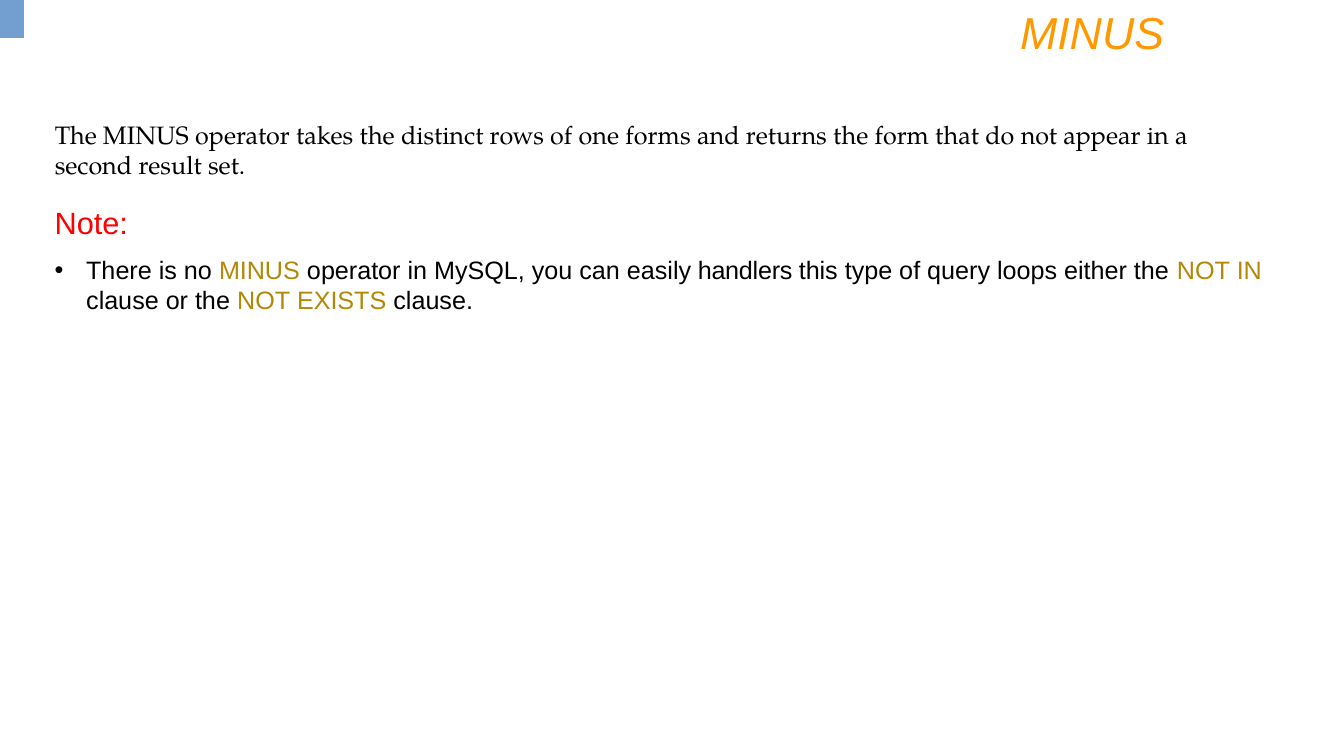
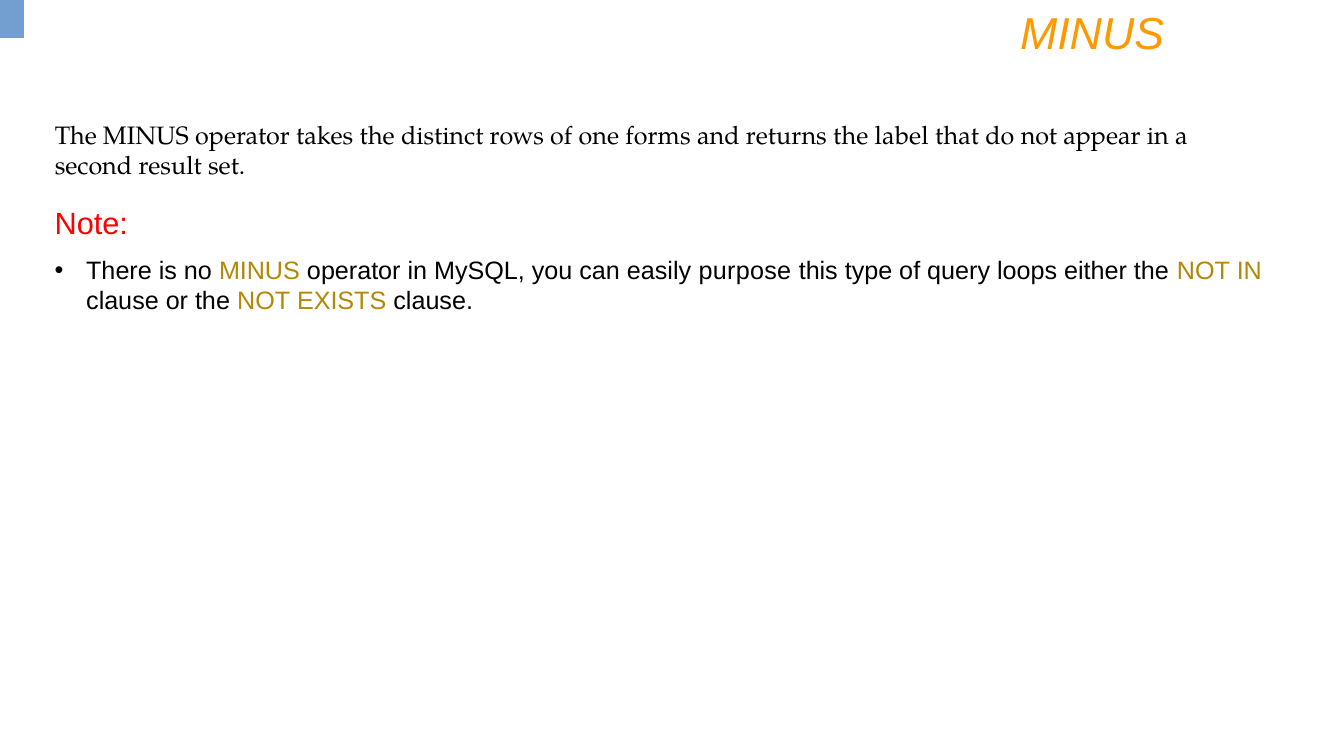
form: form -> label (902, 136)
handlers: handlers -> purpose (745, 271)
